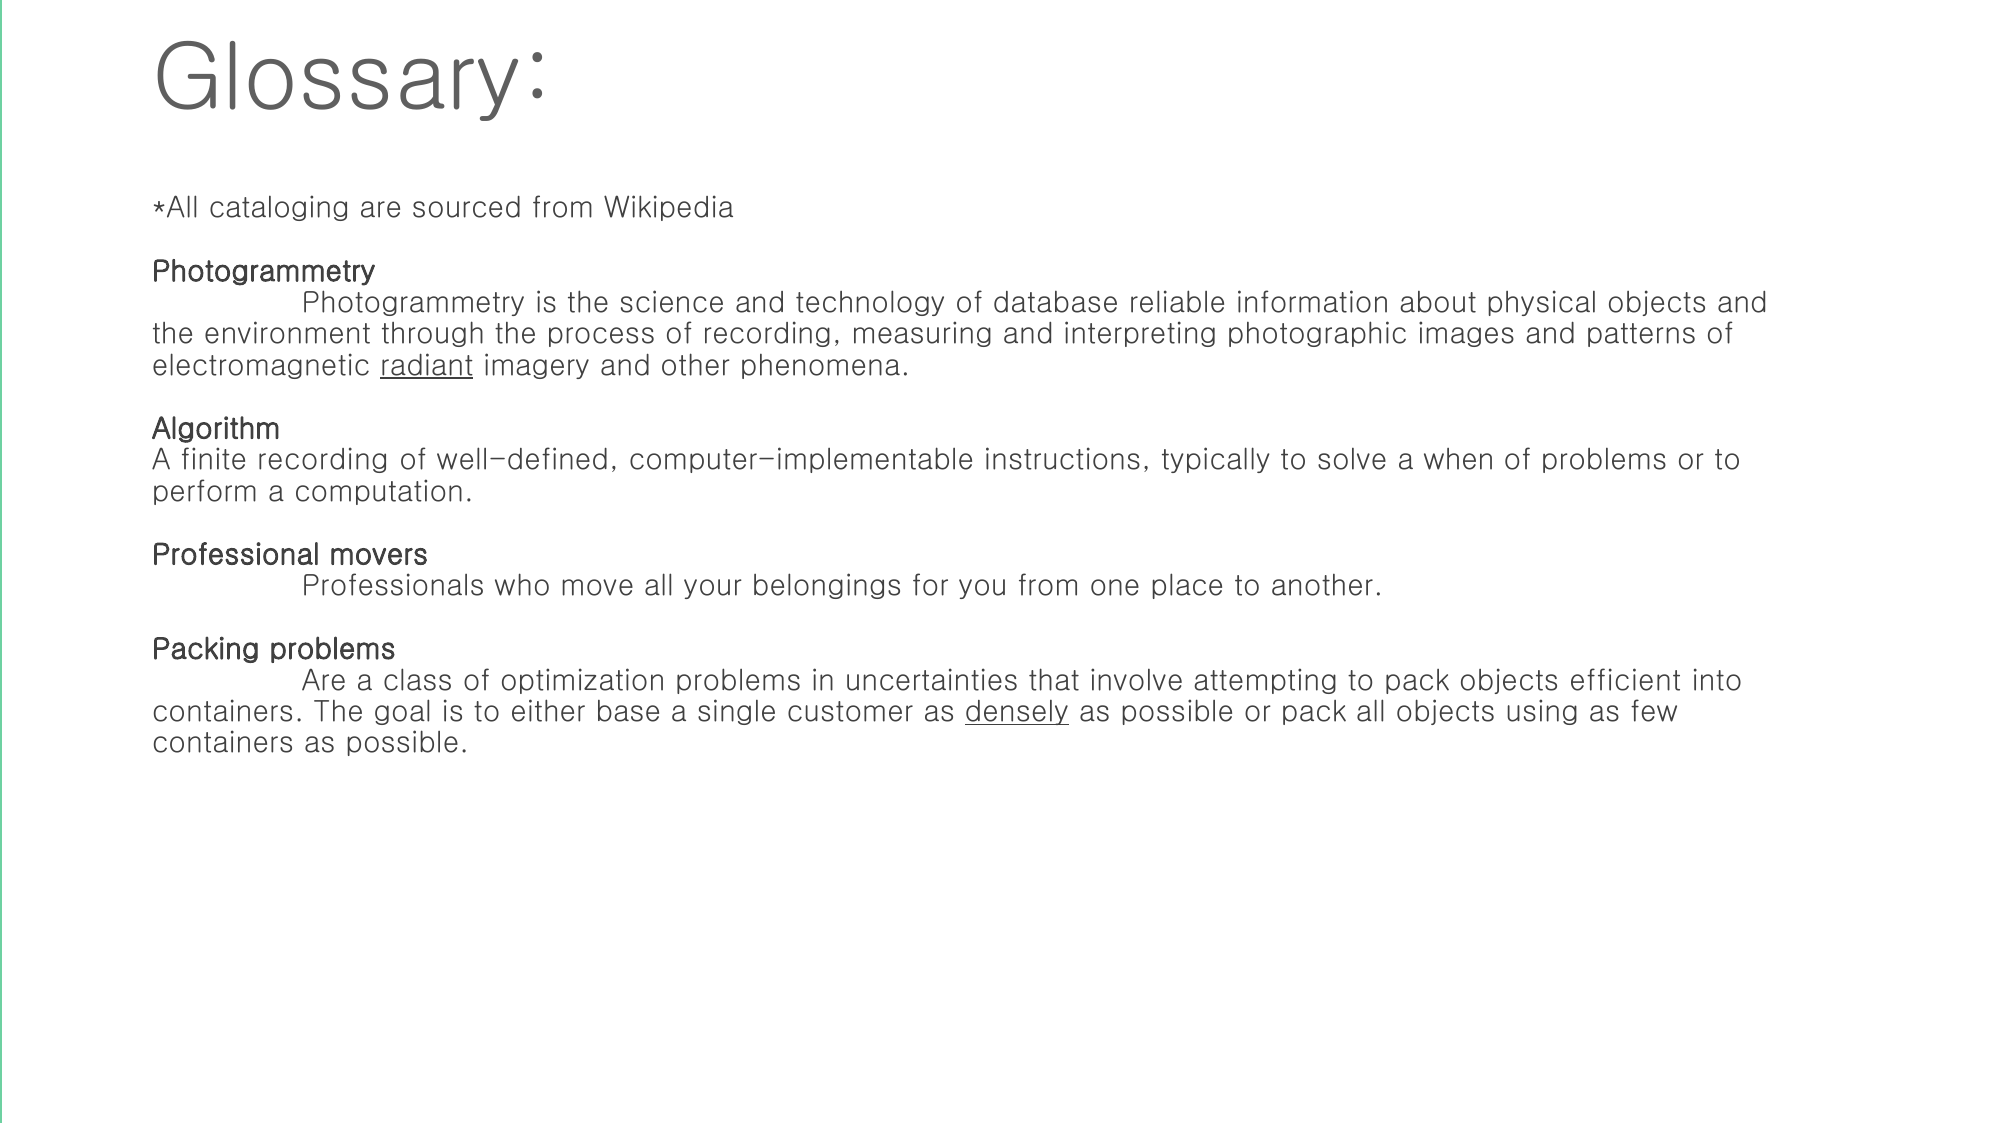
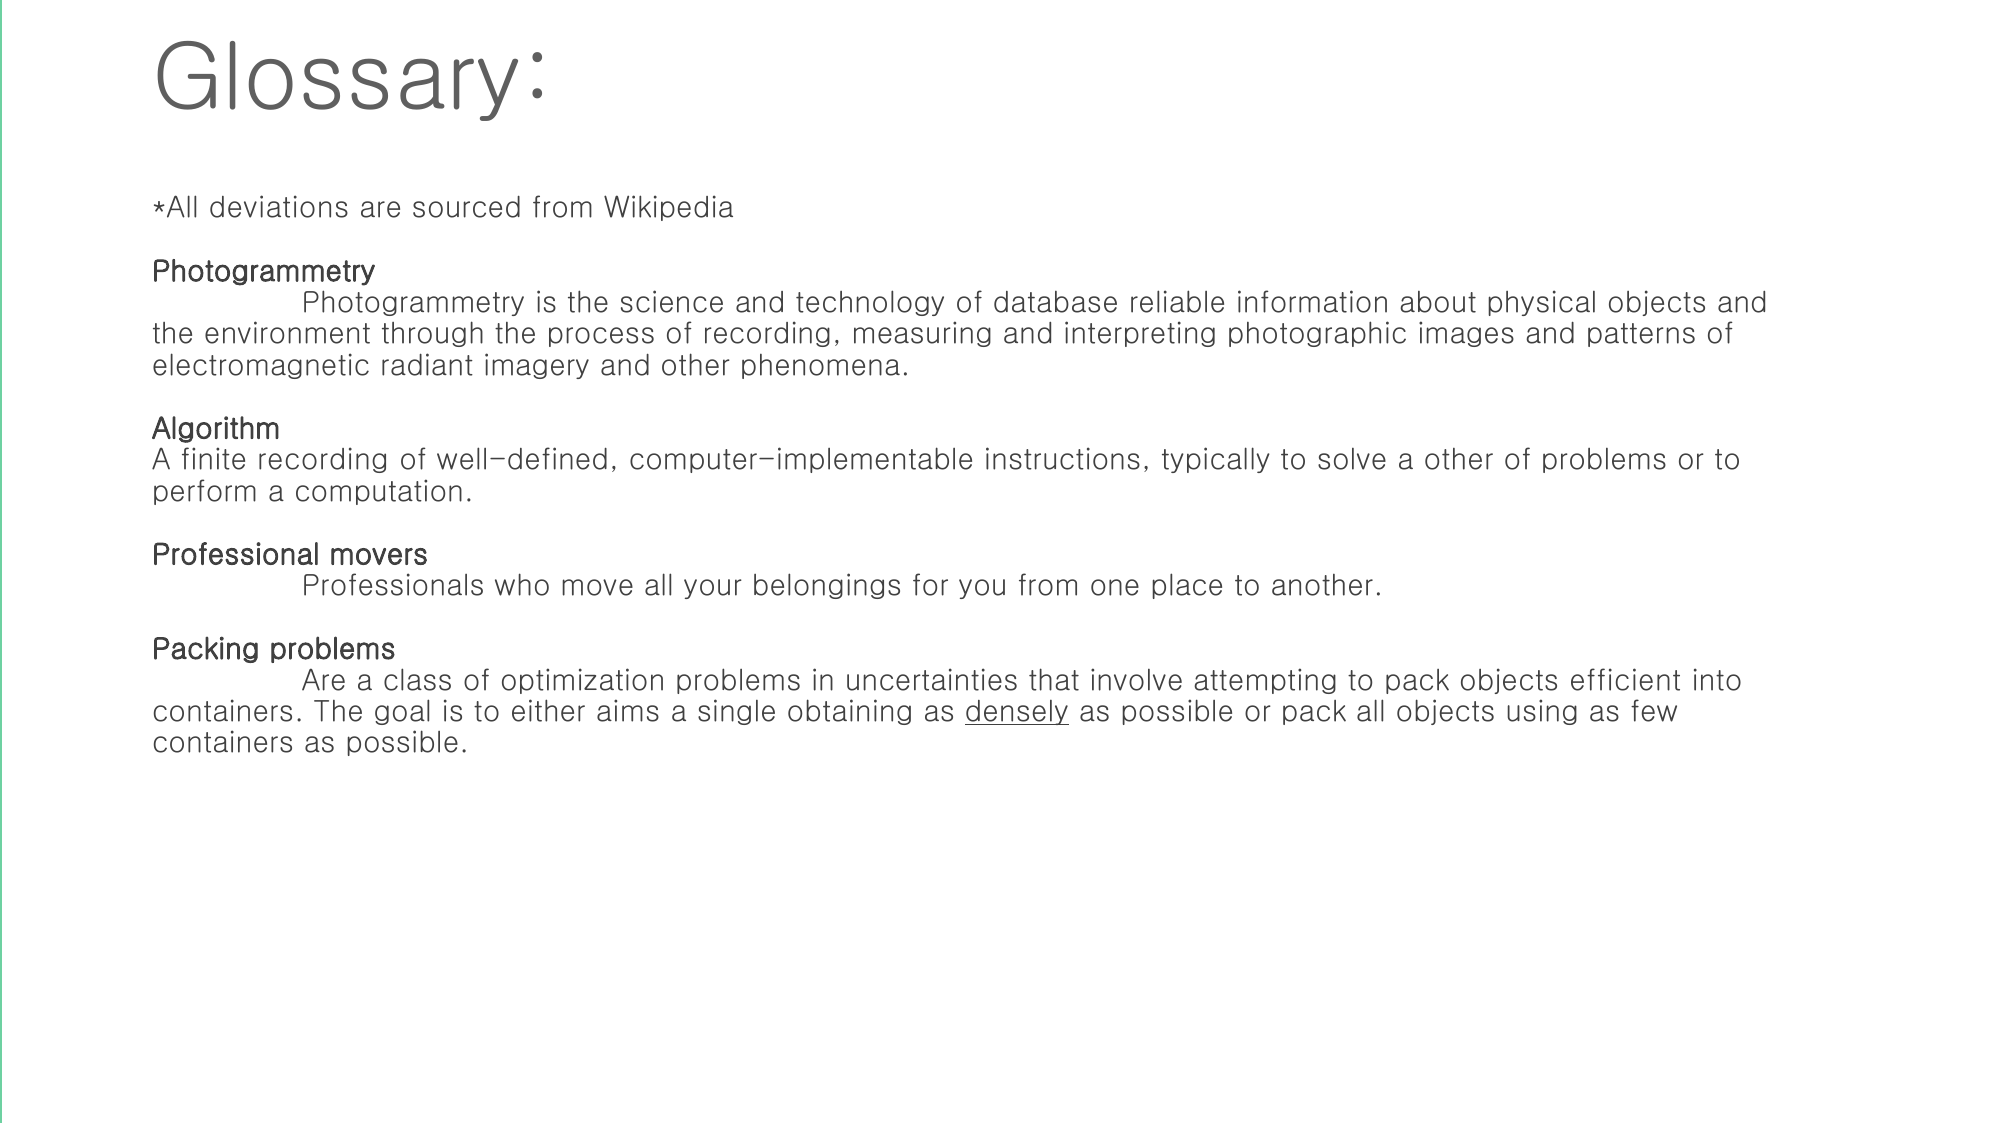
cataloging: cataloging -> deviations (279, 208)
radiant underline: present -> none (427, 366)
a when: when -> other (1459, 460)
base: base -> aims (628, 712)
customer: customer -> obtaining (850, 712)
